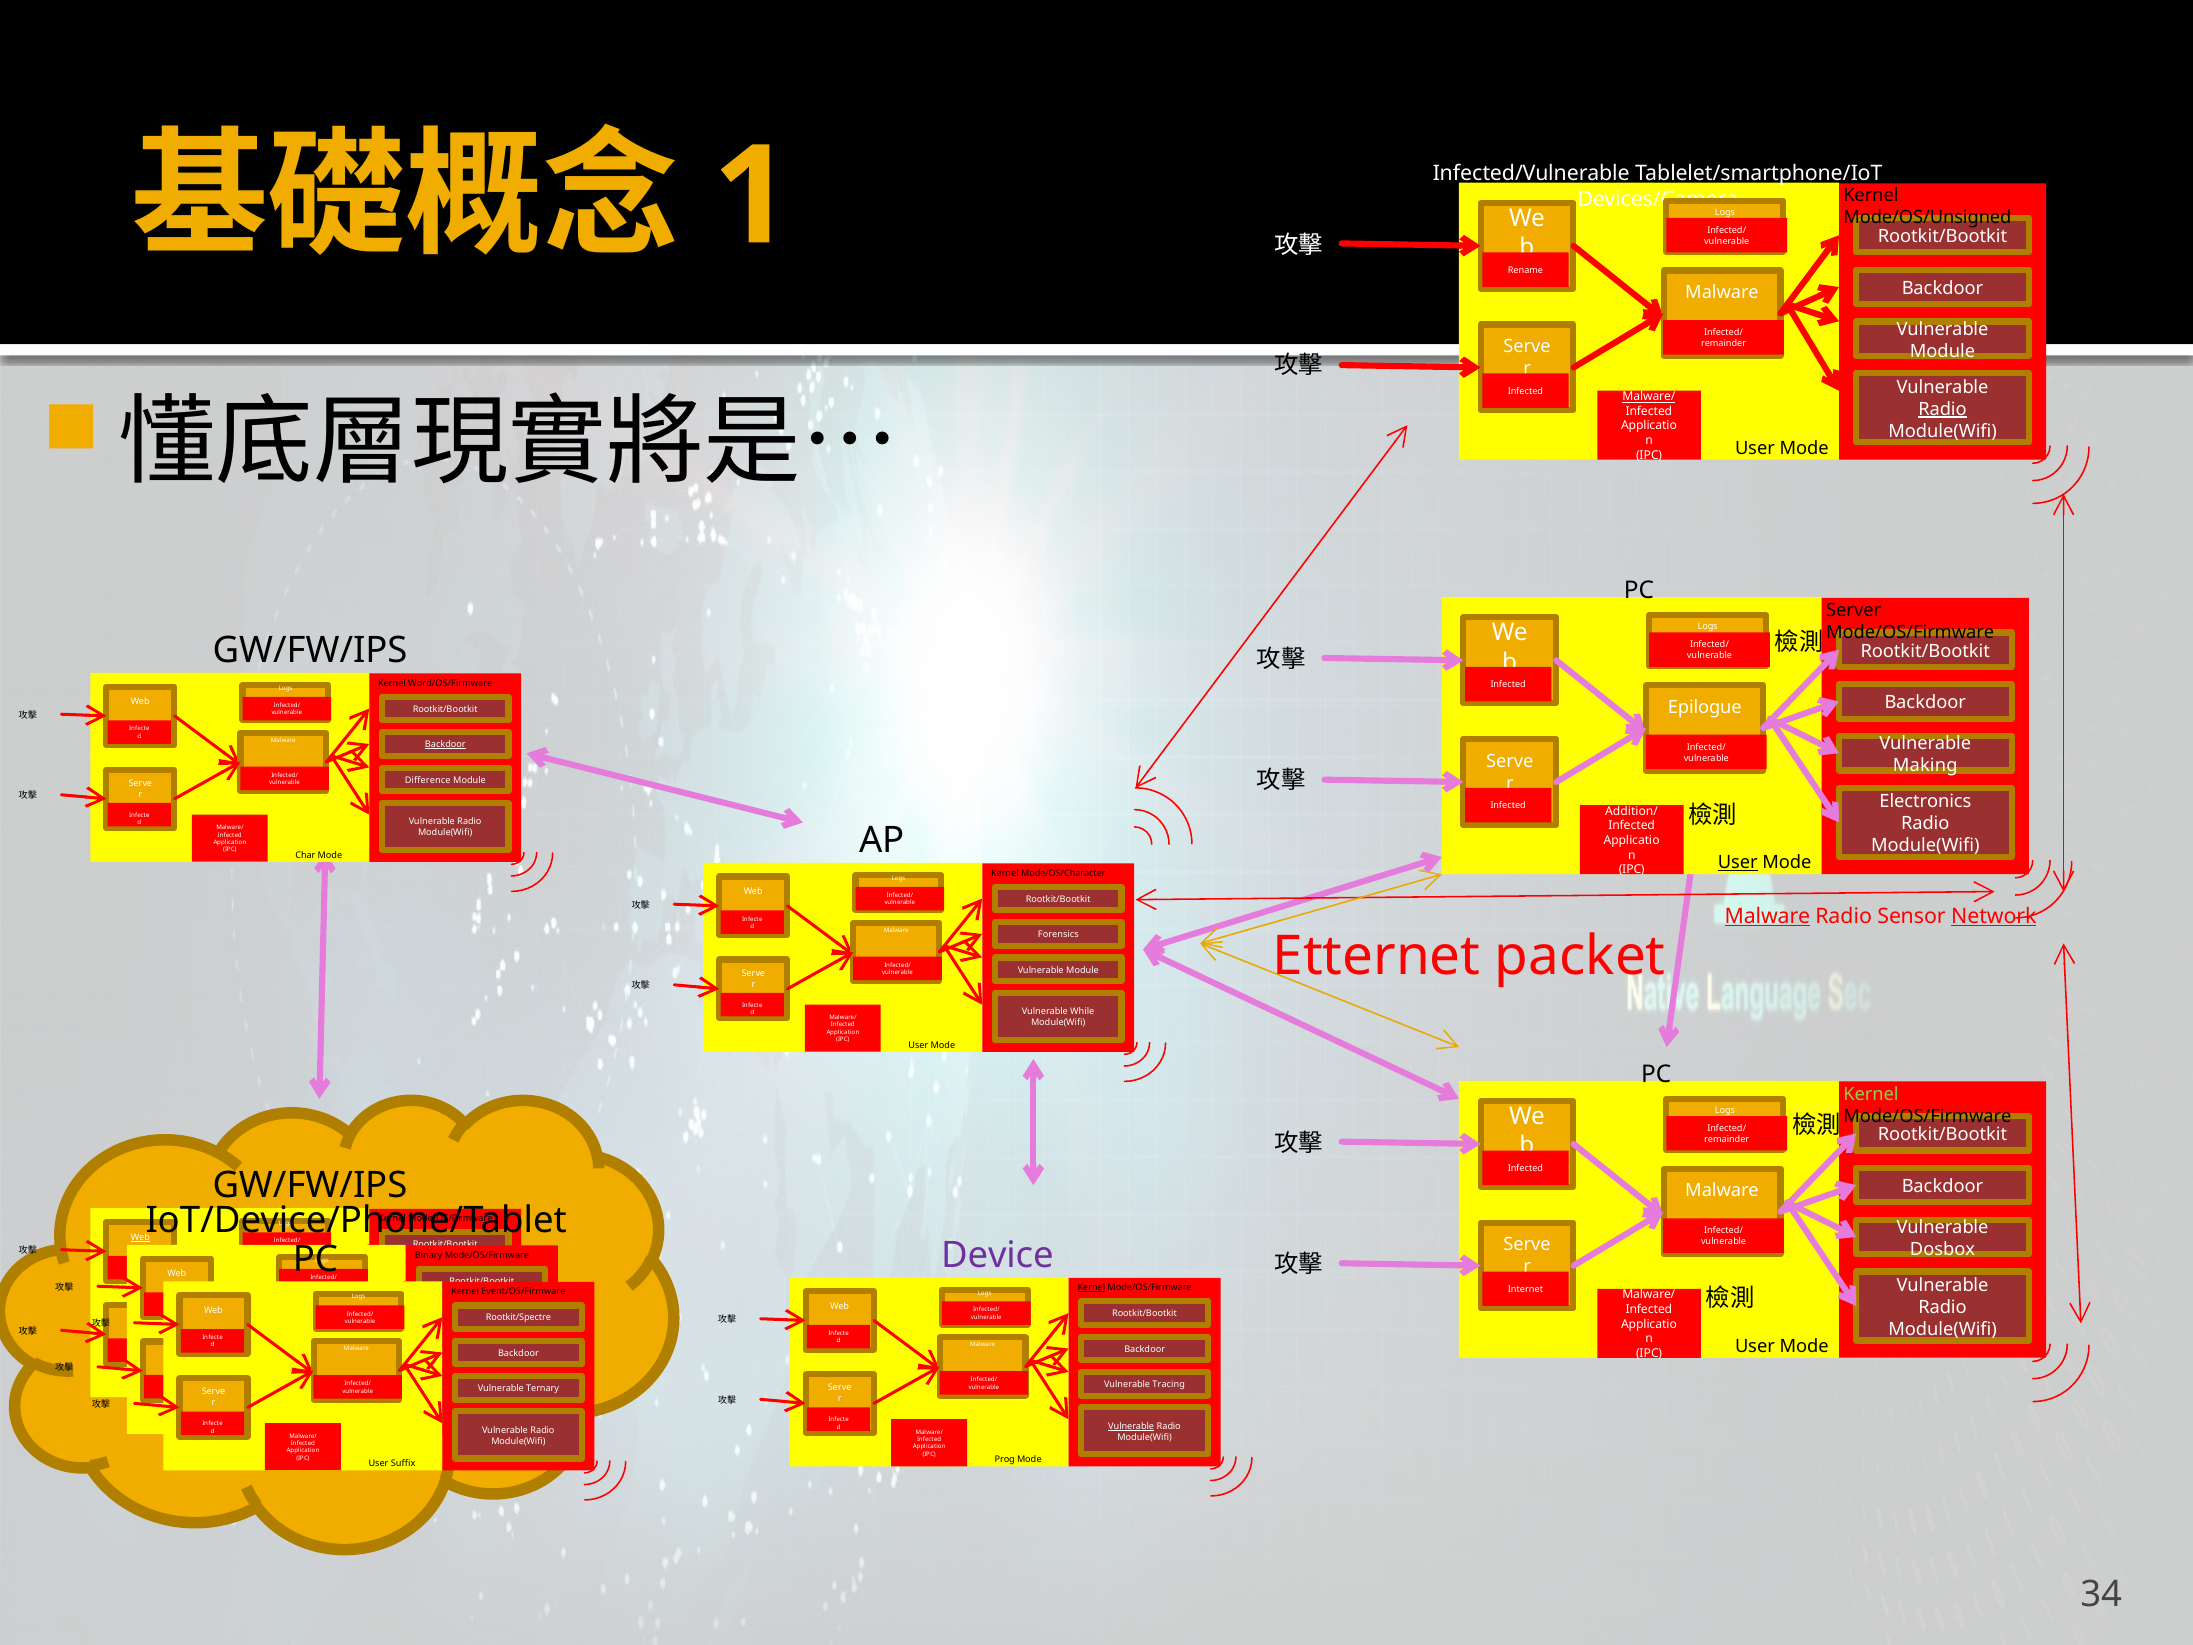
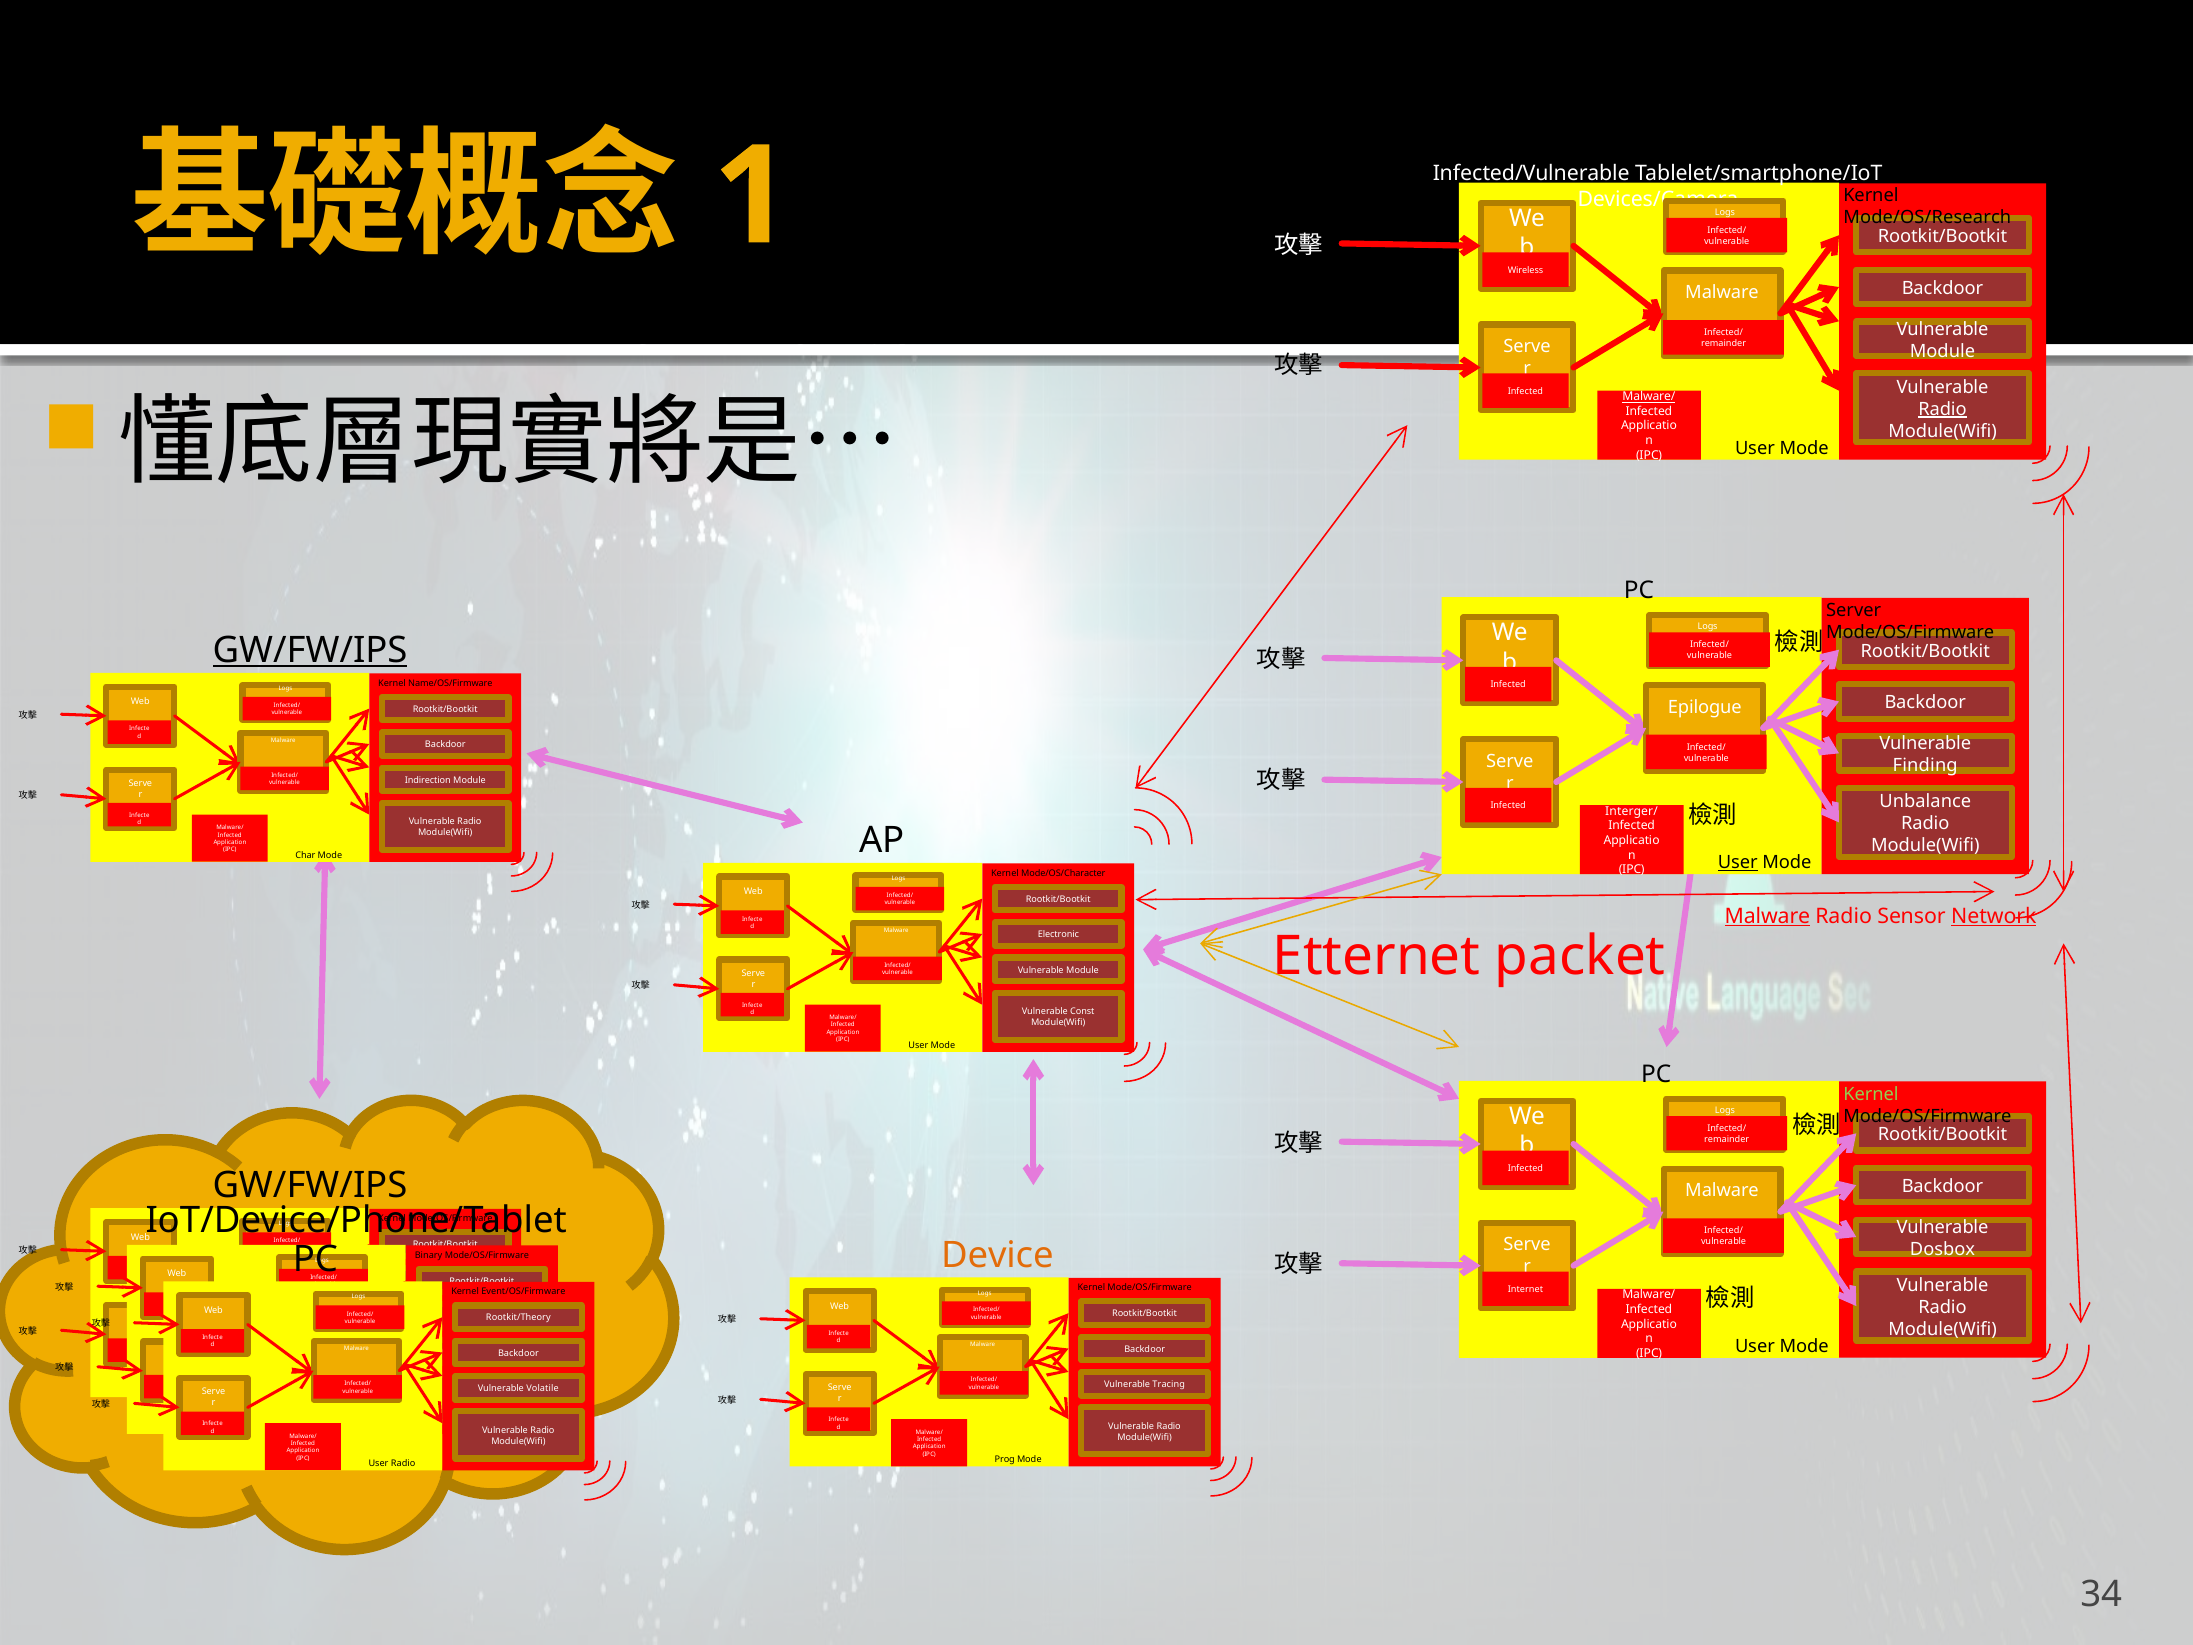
Mode/OS/Unsigned: Mode/OS/Unsigned -> Mode/OS/Research (1927, 218)
Rename: Rename -> Wireless (1525, 270)
GW/FW/IPS underline: none -> present (310, 650)
Word/OS/Firmware: Word/OS/Firmware -> Name/OS/Firmware (450, 683)
Backdoor underline: present -> none (445, 745)
Making: Making -> Finding (1925, 765)
Difference: Difference -> Indirection (428, 780)
Electronics: Electronics -> Unbalance (1925, 802)
Addition/: Addition/ -> Interger/ (1632, 811)
Forensics: Forensics -> Electronic (1058, 935)
While: While -> Const (1082, 1011)
Web underline: present -> none (140, 1237)
Device colour: purple -> orange (997, 1255)
Kernel underline: present -> none (1091, 1287)
Rootkit/Spectre: Rootkit/Spectre -> Rootkit/Theory (518, 1318)
Ternary: Ternary -> Volatile (543, 1388)
Vulnerable underline: present -> none (1131, 1426)
User Suffix: Suffix -> Radio (403, 1464)
